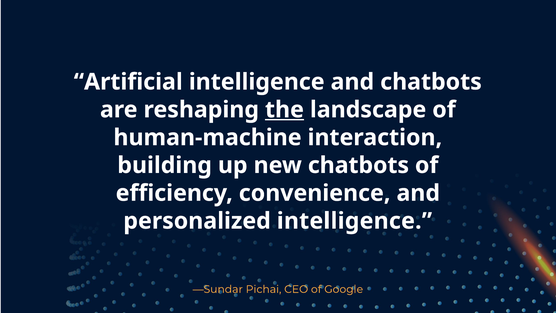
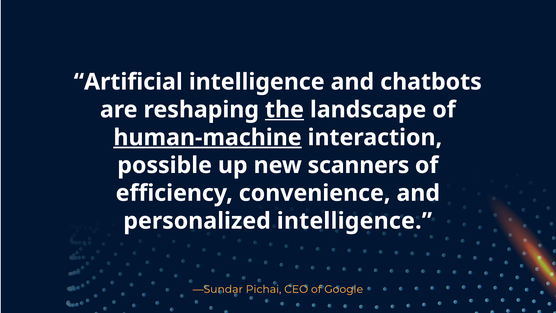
human-machine underline: none -> present (208, 137)
building: building -> possible (165, 165)
new chatbots: chatbots -> scanners (359, 165)
